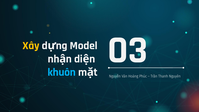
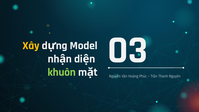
khuôn colour: light blue -> light green (62, 72)
